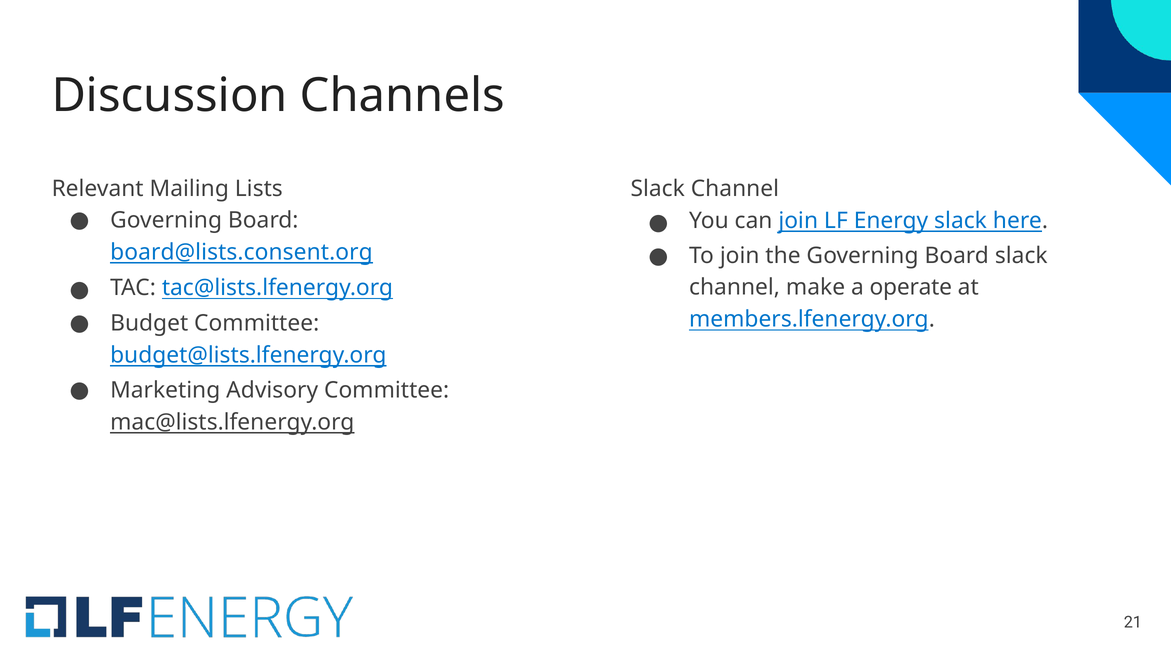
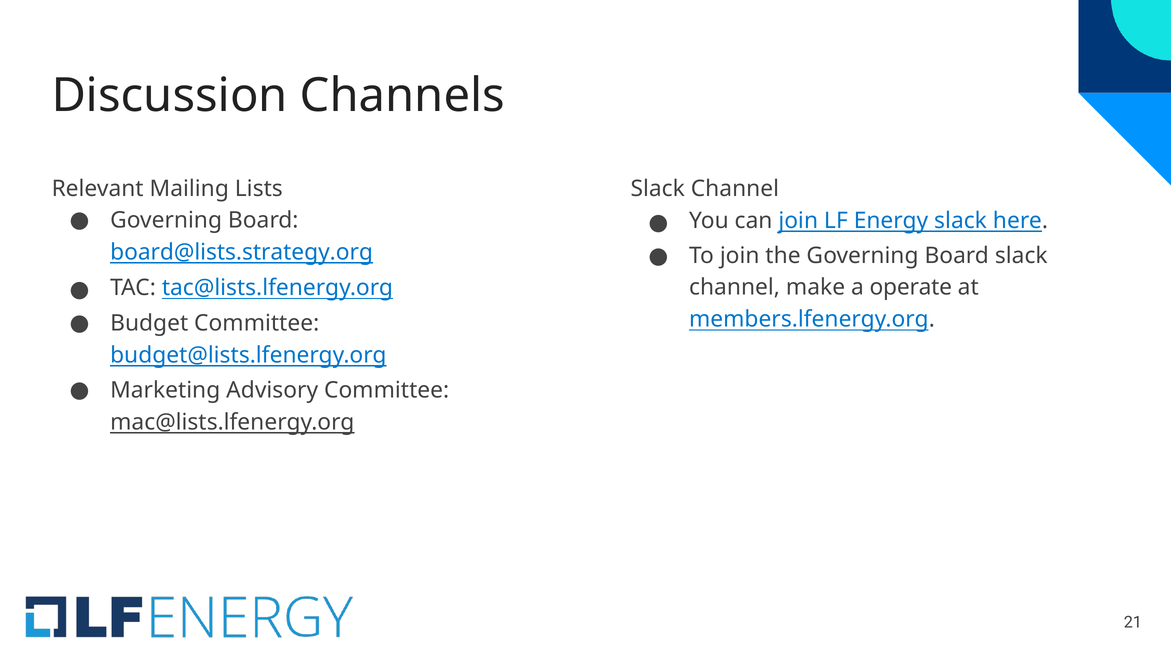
board@lists.consent.org: board@lists.consent.org -> board@lists.strategy.org (242, 252)
